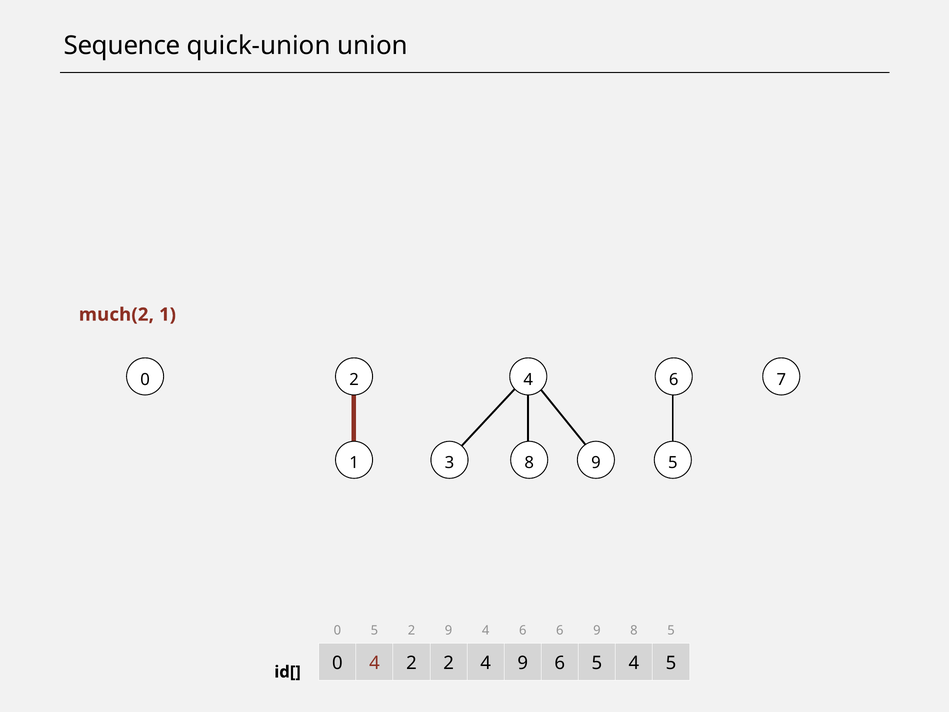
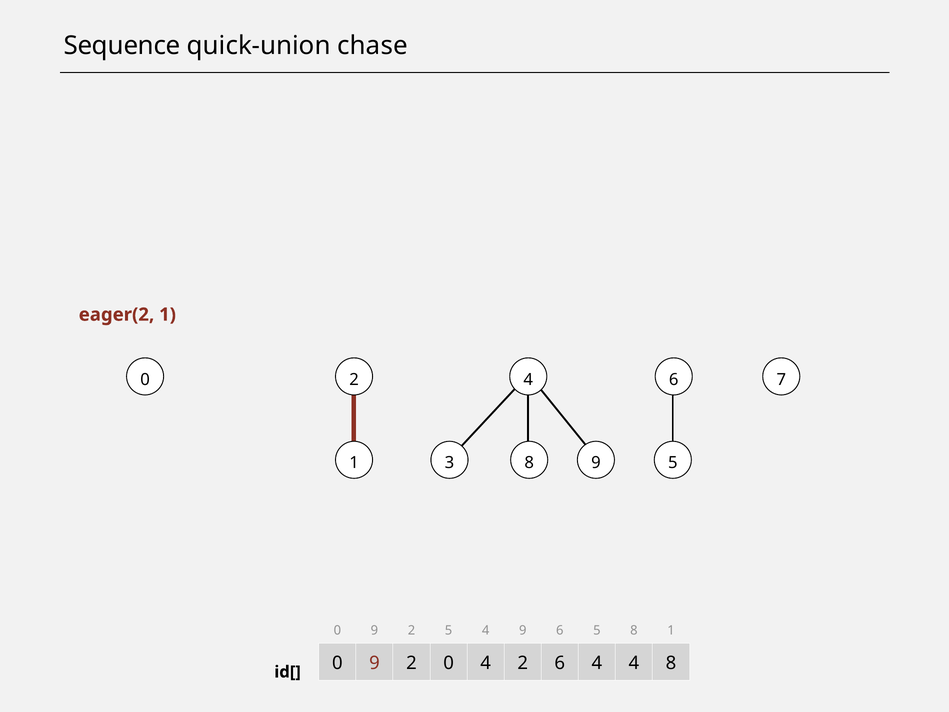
union: union -> chase (373, 46)
much(2: much(2 -> eager(2 (116, 315)
5: 5 -> 9 (374, 630)
9: 9 -> 5 (449, 630)
4 6: 6 -> 9 (523, 630)
6 9: 9 -> 5 (597, 630)
8 5: 5 -> 1 (671, 630)
4: 4 -> 9 (374, 663)
2: 2 -> 0 (449, 663)
4 9: 9 -> 2 (523, 663)
6 5: 5 -> 4 (597, 663)
4 5: 5 -> 8 (671, 663)
